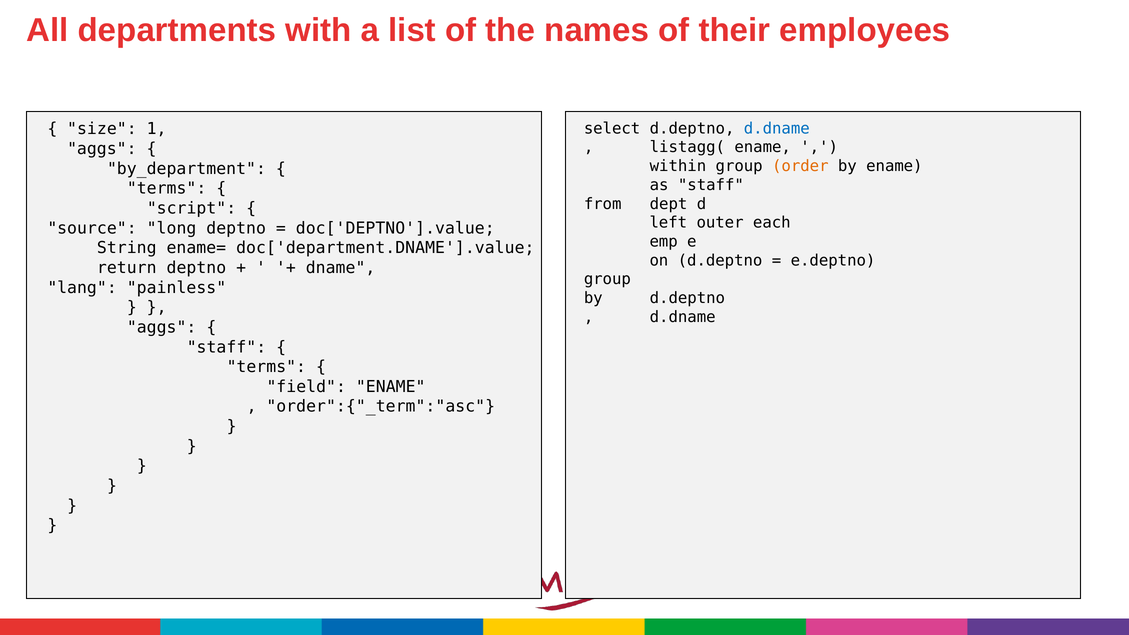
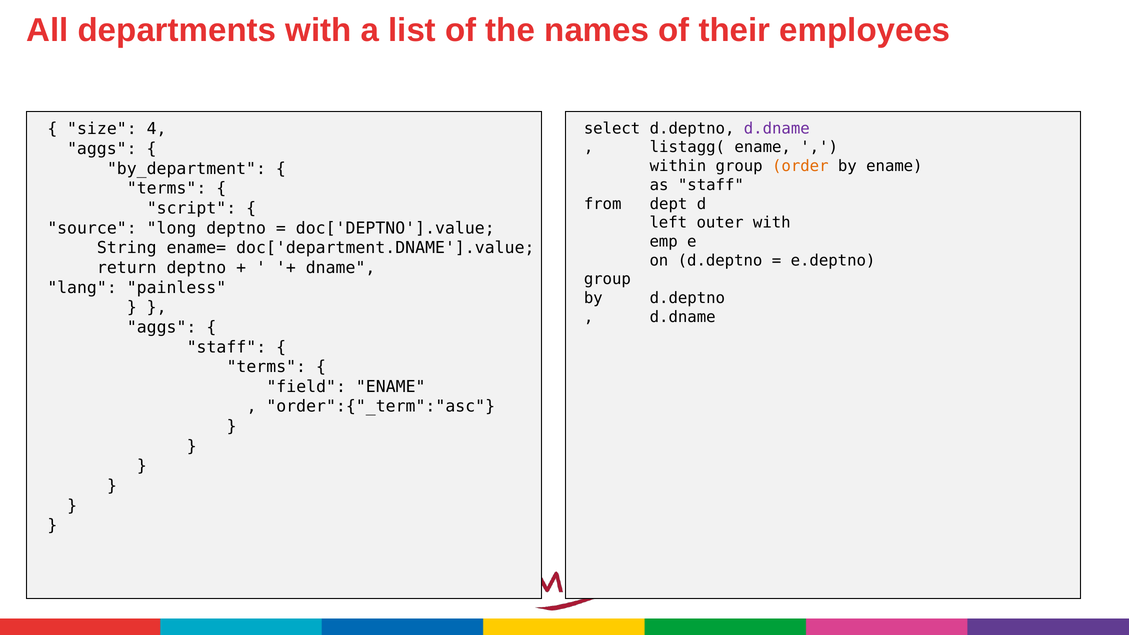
d.dname colour: blue -> purple (777, 128)
1: 1 -> 4 (157, 129)
outer each: each -> with (772, 223)
